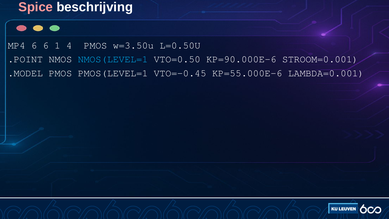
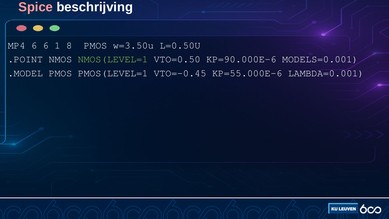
4: 4 -> 8 (69, 45)
NMOS(LEVEL=1 colour: light blue -> light green (113, 59)
STROOM=0.001: STROOM=0.001 -> MODELS=0.001 (320, 59)
